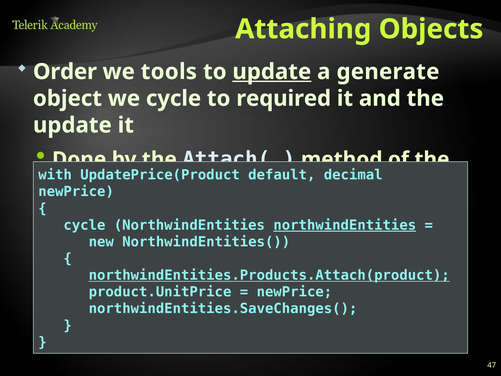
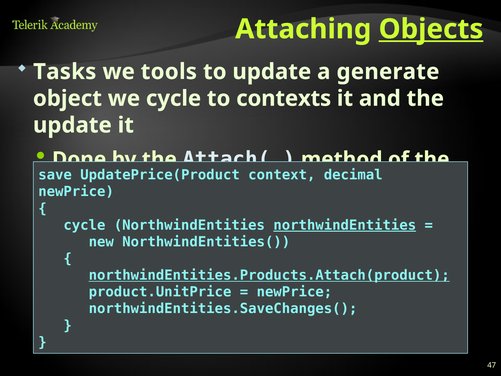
Objects underline: none -> present (431, 29)
Order: Order -> Tasks (65, 72)
update underline: present -> none (272, 72)
required: required -> contexts (284, 98)
with: with -> save (55, 175)
default: default -> context (282, 175)
